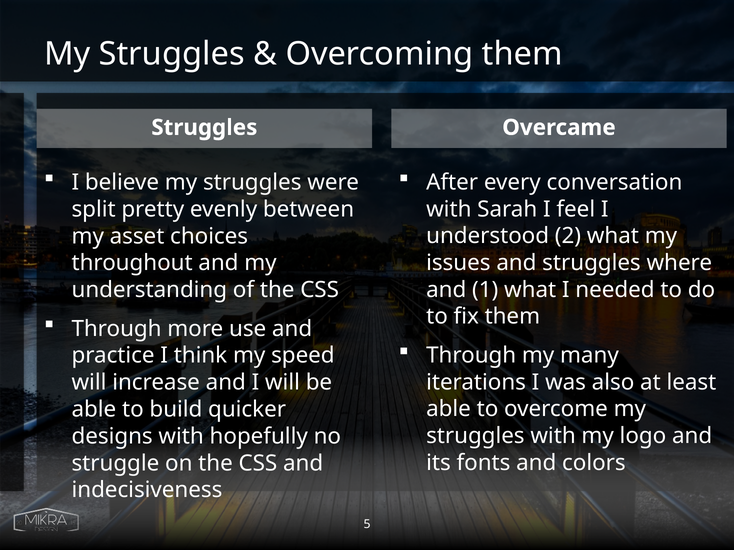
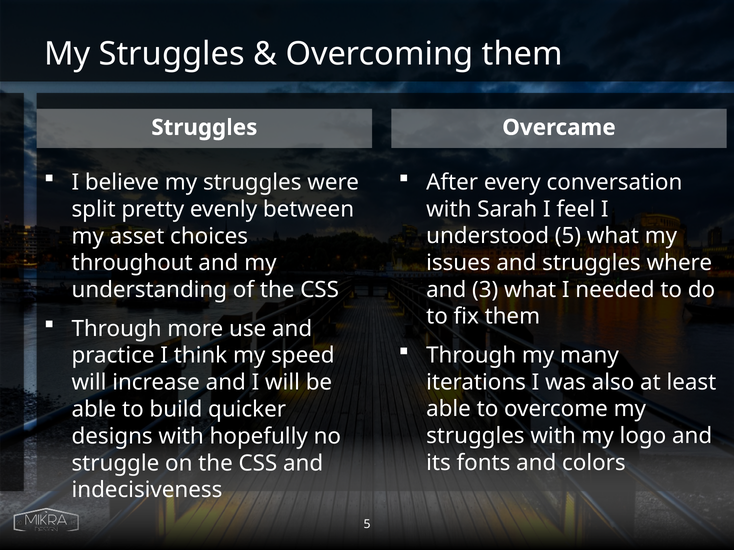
understood 2: 2 -> 5 (568, 236)
1: 1 -> 3 (485, 290)
